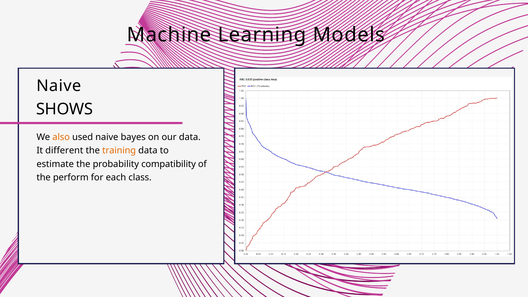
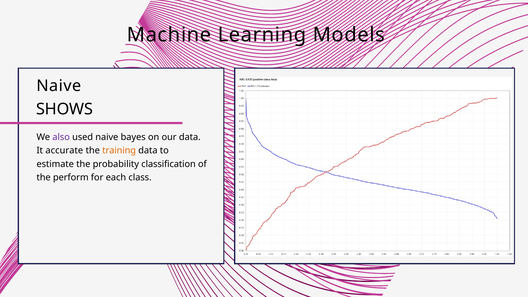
also colour: orange -> purple (61, 137)
different: different -> accurate (64, 151)
compatibility: compatibility -> classification (169, 164)
